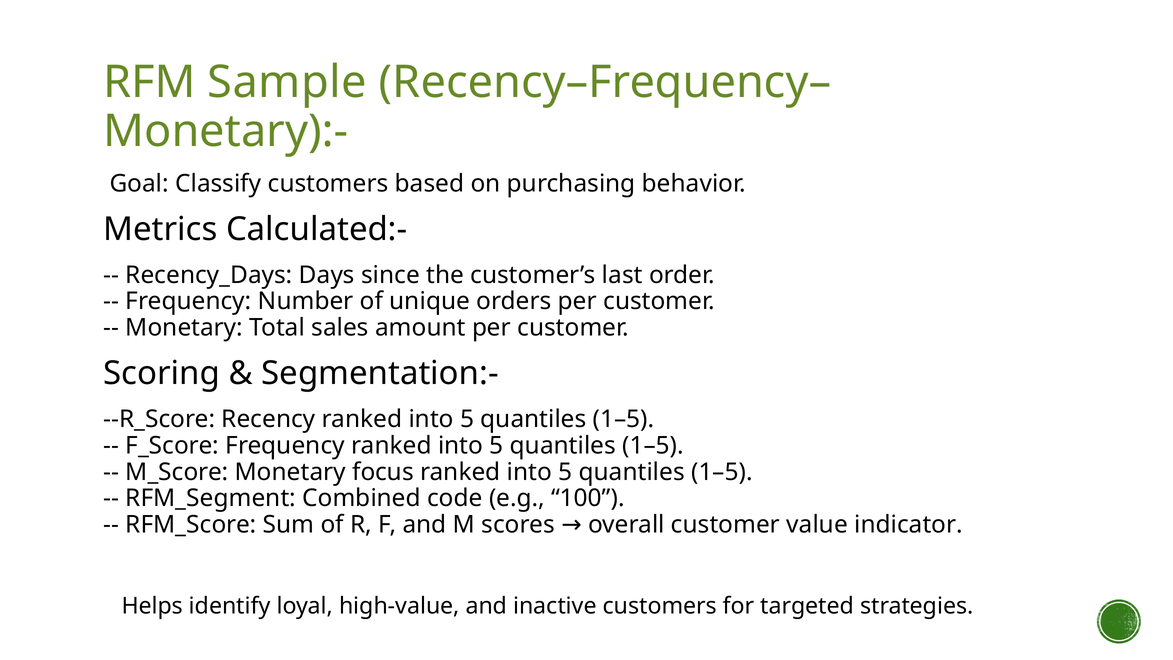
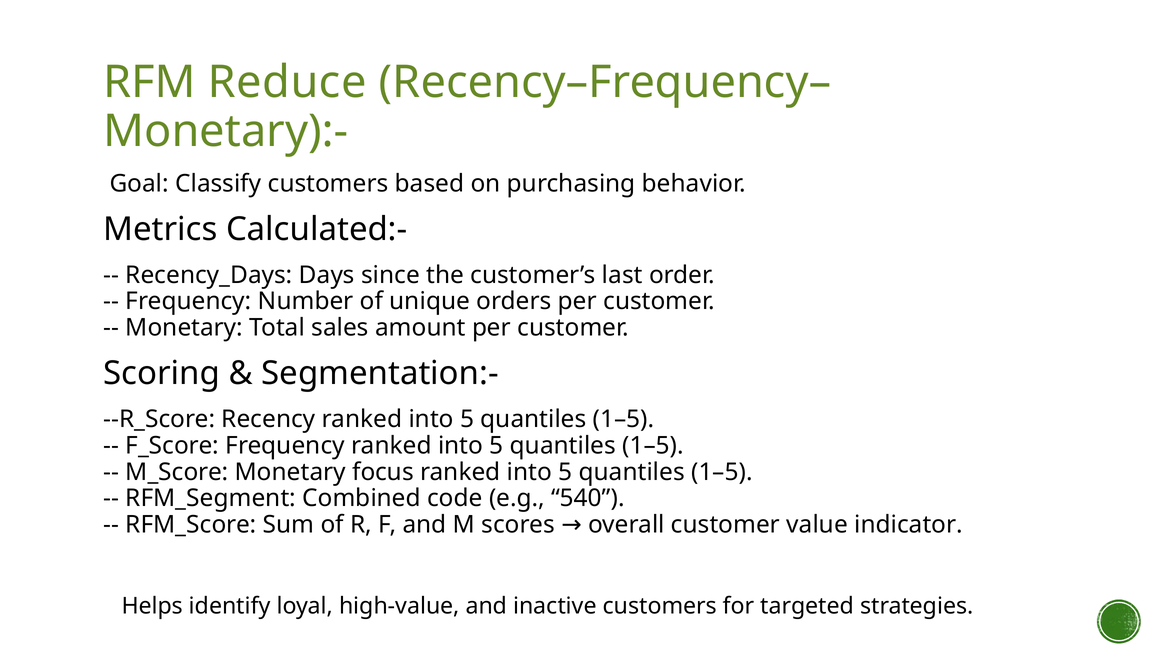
Sample: Sample -> Reduce (287, 82)
100: 100 -> 540 (588, 498)
